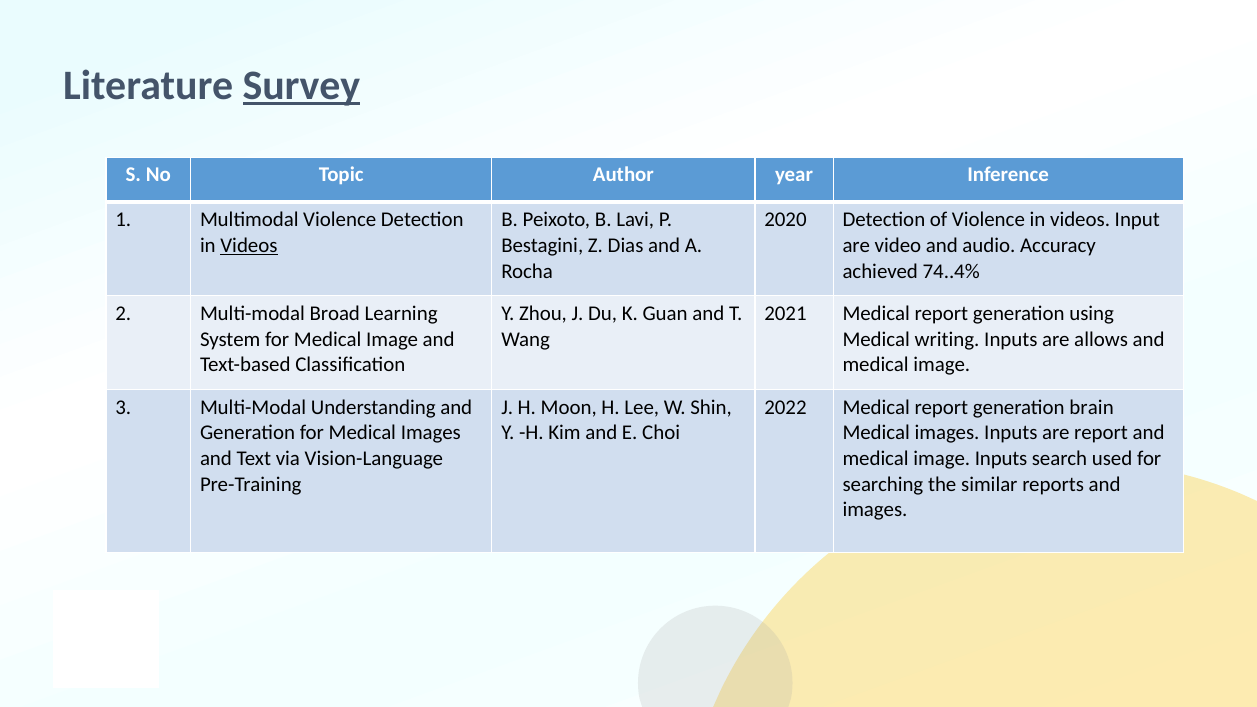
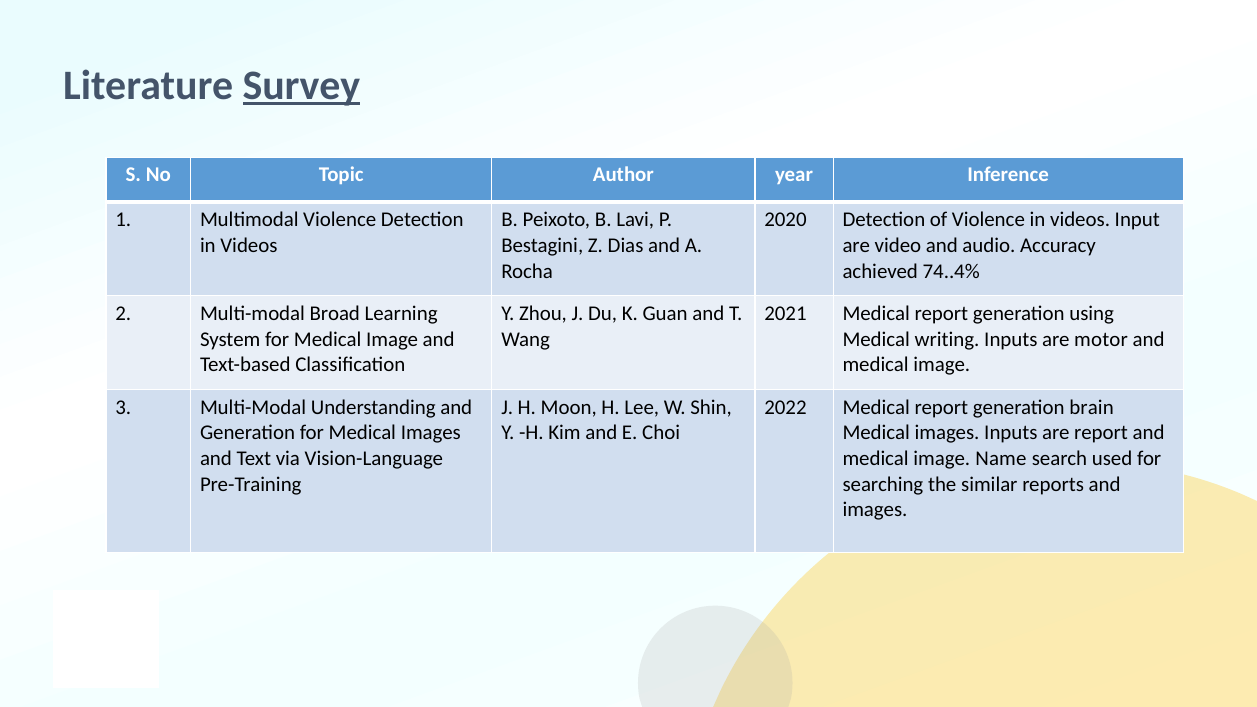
Videos underline: present -> none (249, 246)
allows: allows -> motor (1101, 339)
image Inputs: Inputs -> Name (1001, 459)
